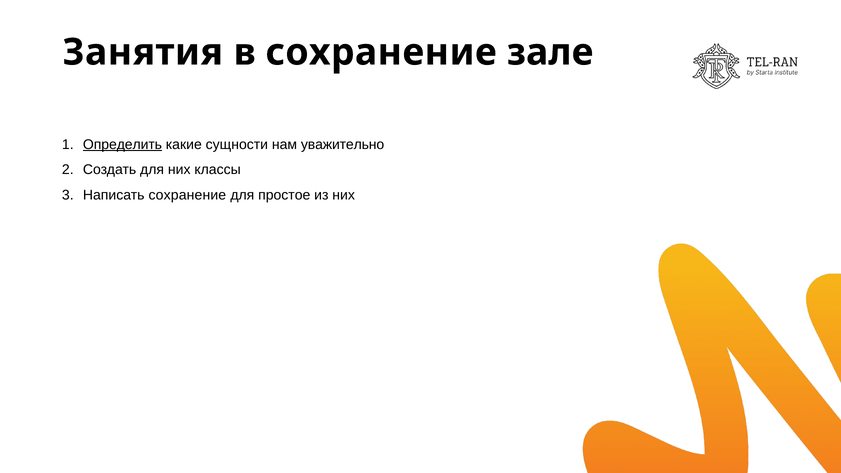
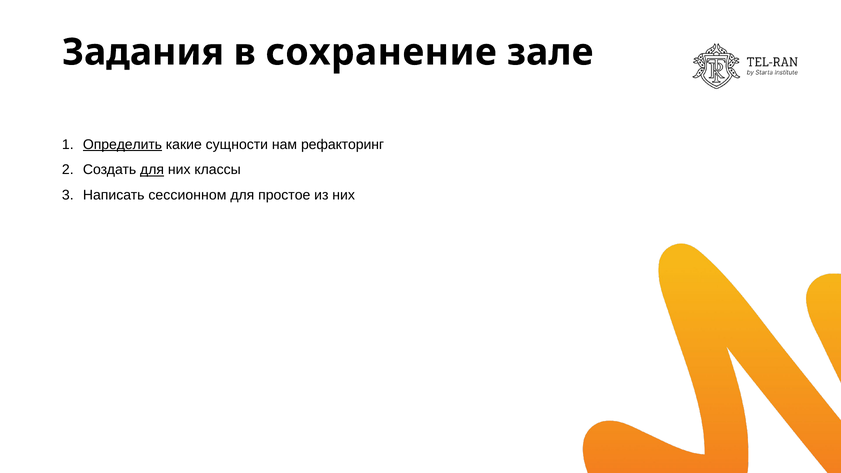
Занятия: Занятия -> Задания (143, 52)
уважительно: уважительно -> рефакторинг (343, 145)
для underline: none -> present (152, 170)
Написать сохранение: сохранение -> сессионном (187, 195)
